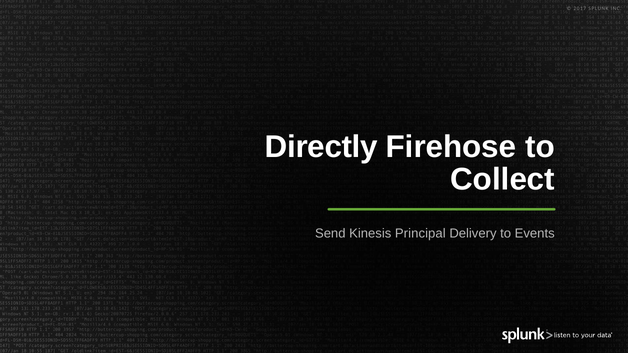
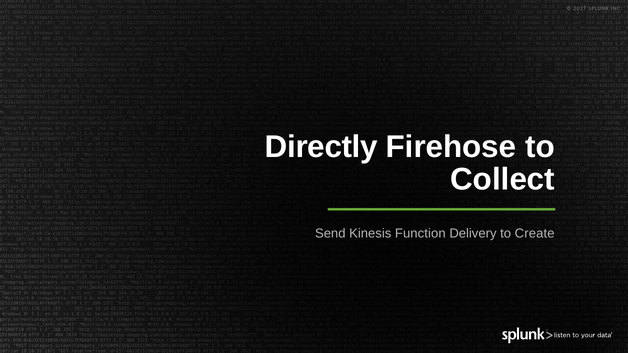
Principal: Principal -> Function (420, 234)
Events: Events -> Create (535, 234)
